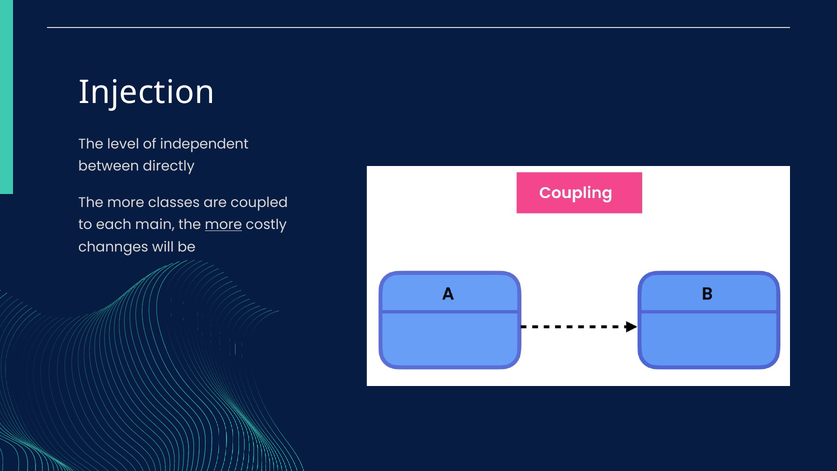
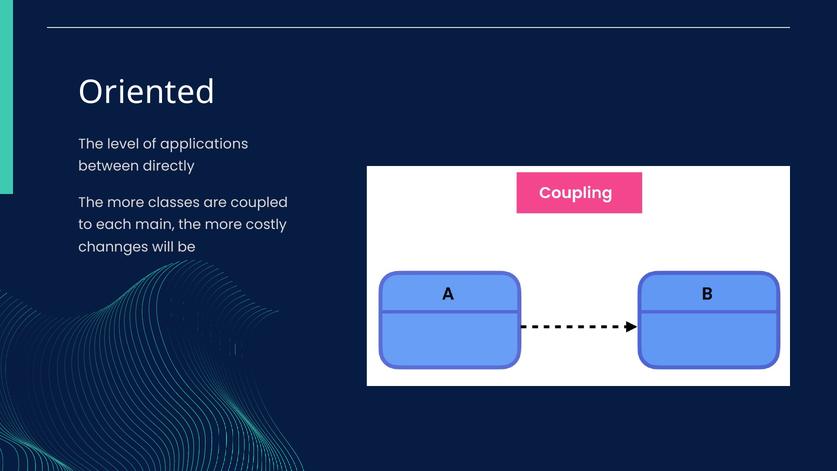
Injection: Injection -> Oriented (147, 93)
independent: independent -> applications (204, 144)
more underline: present -> none (223, 225)
